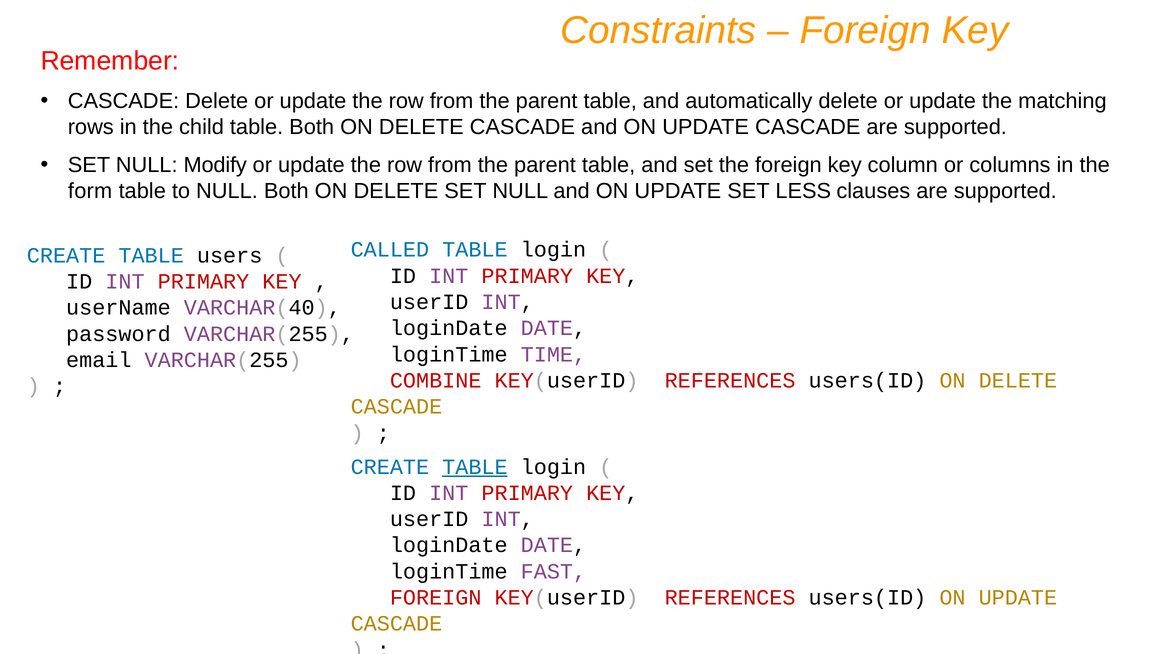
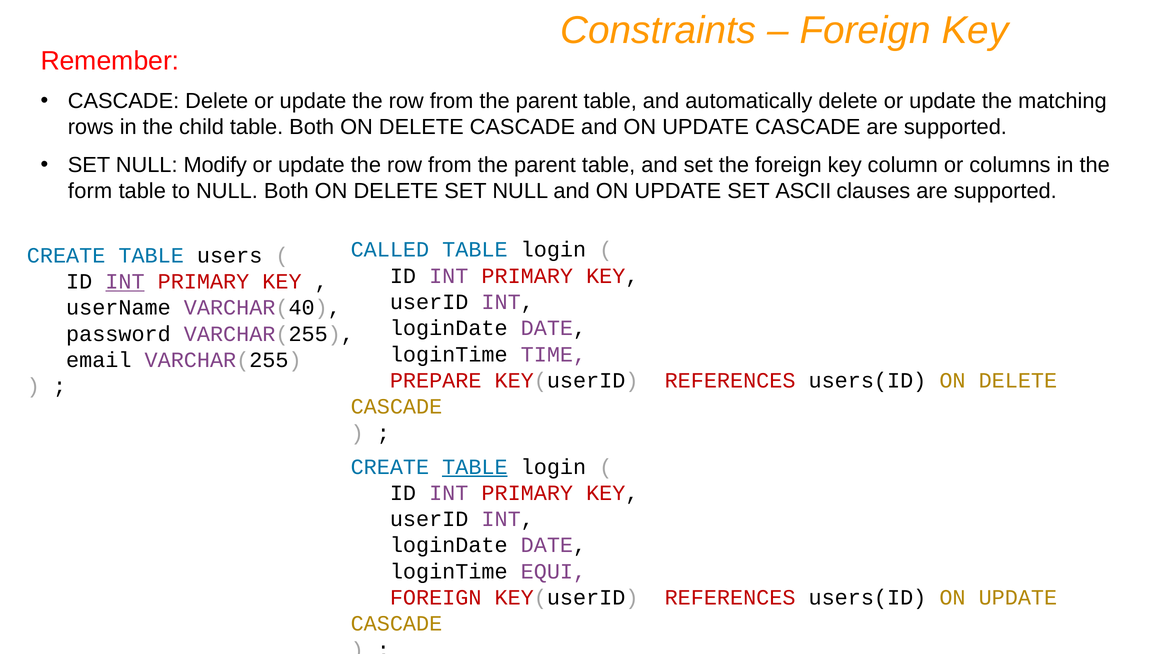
LESS: LESS -> ASCII (803, 191)
INT underline: none -> present (125, 282)
COMBINE: COMBINE -> PREPARE (436, 381)
FAST: FAST -> EQUI (553, 572)
